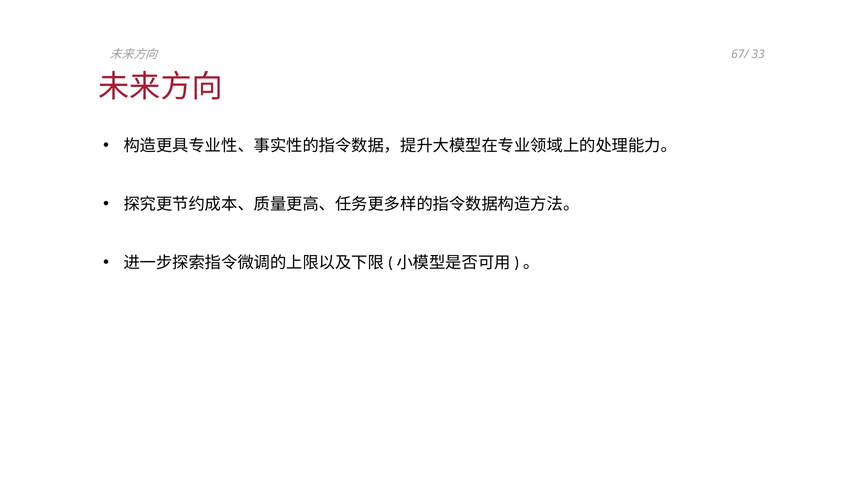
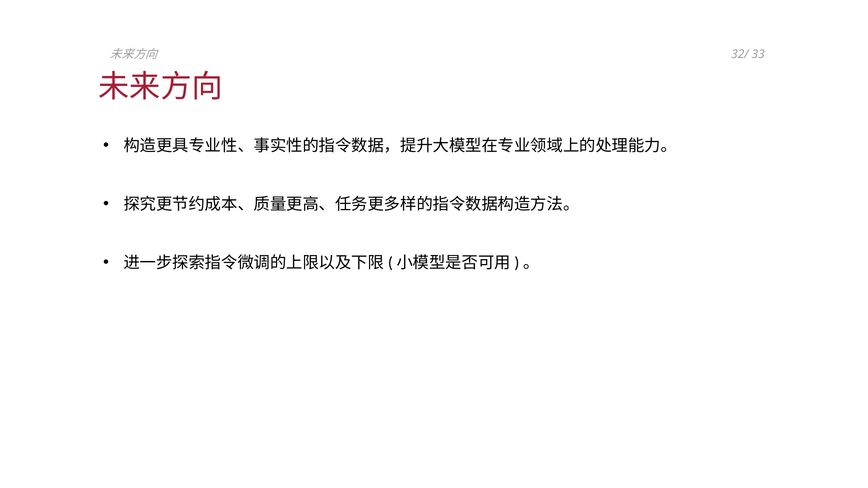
67/: 67/ -> 32/ (740, 54)
